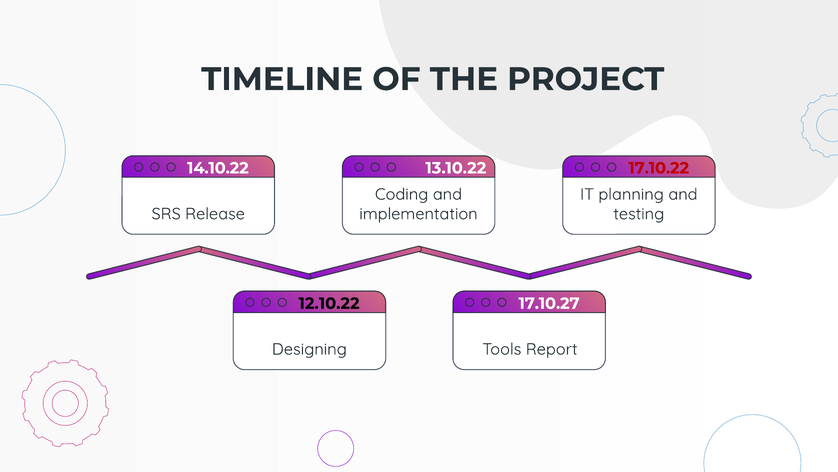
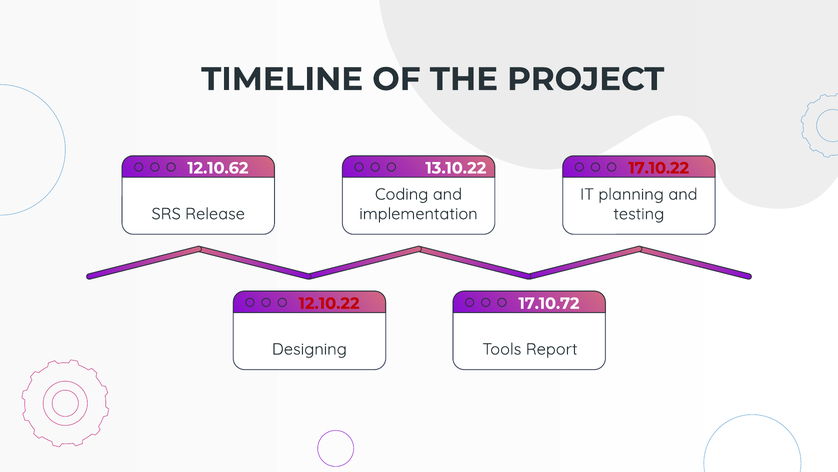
14.10.22: 14.10.22 -> 12.10.62 (218, 168)
12.10.22 colour: black -> red (329, 303)
17.10.27: 17.10.27 -> 17.10.72 (549, 303)
